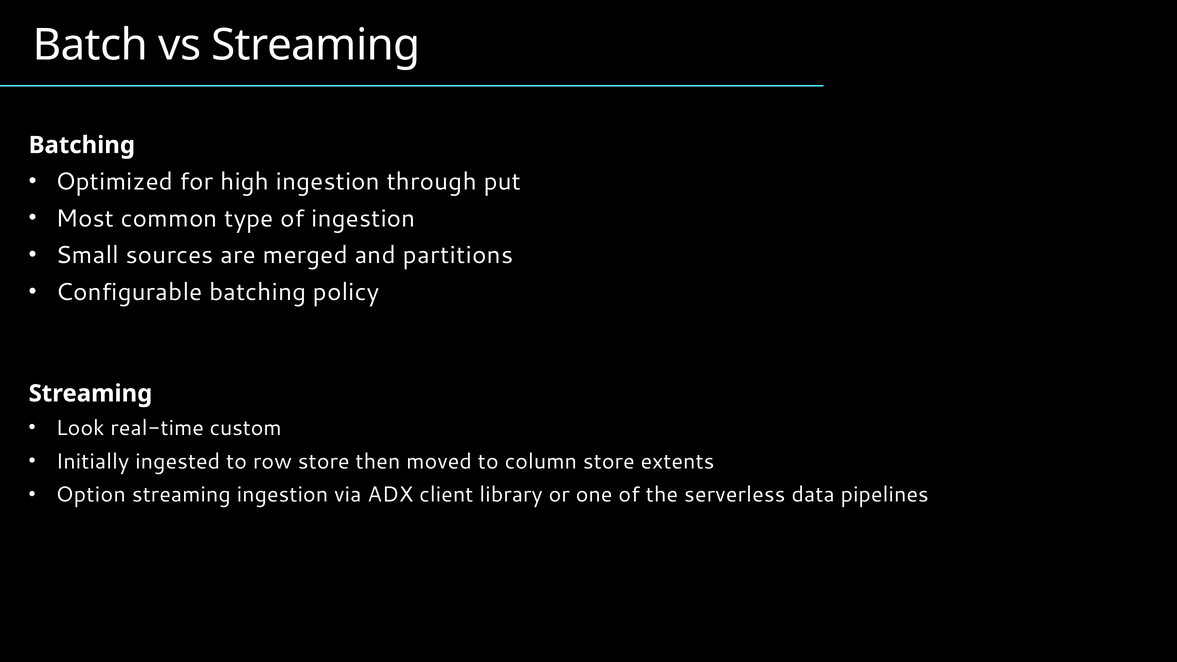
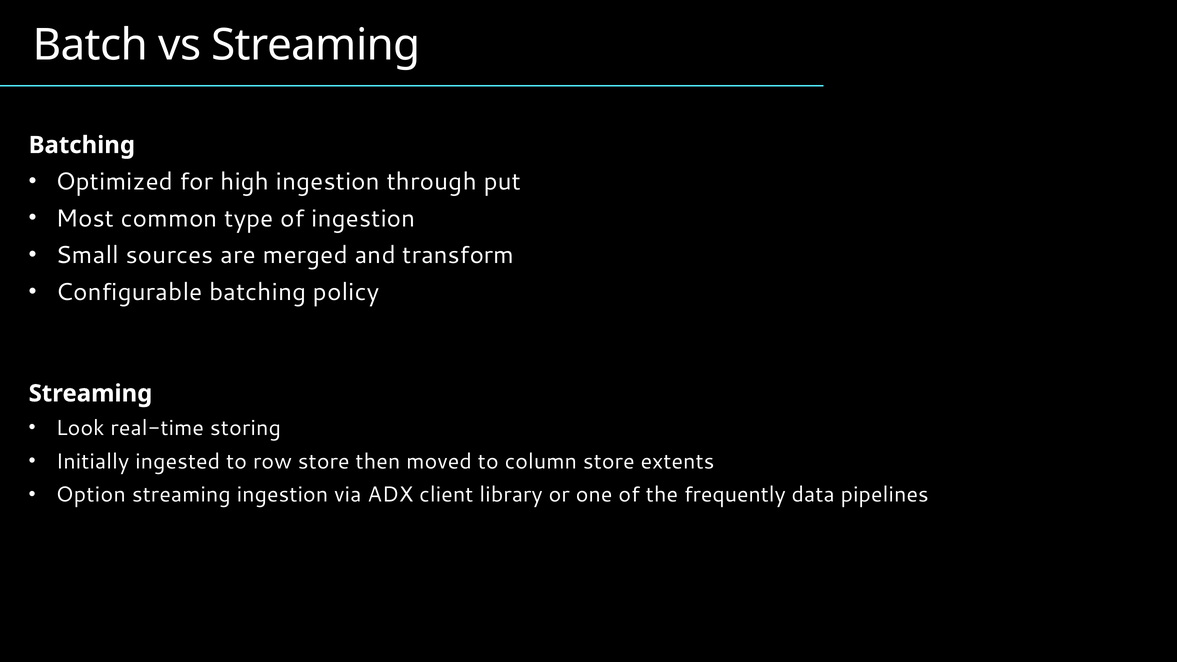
partitions: partitions -> transform (458, 255)
custom: custom -> storing (246, 428)
serverless: serverless -> frequently (735, 495)
